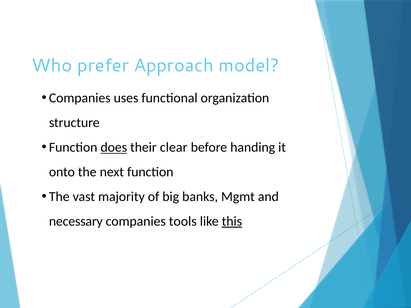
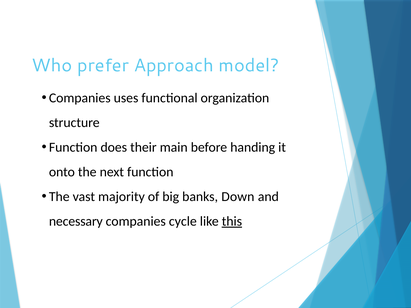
does underline: present -> none (114, 147)
clear: clear -> main (174, 147)
Mgmt: Mgmt -> Down (238, 197)
tools: tools -> cycle (183, 221)
